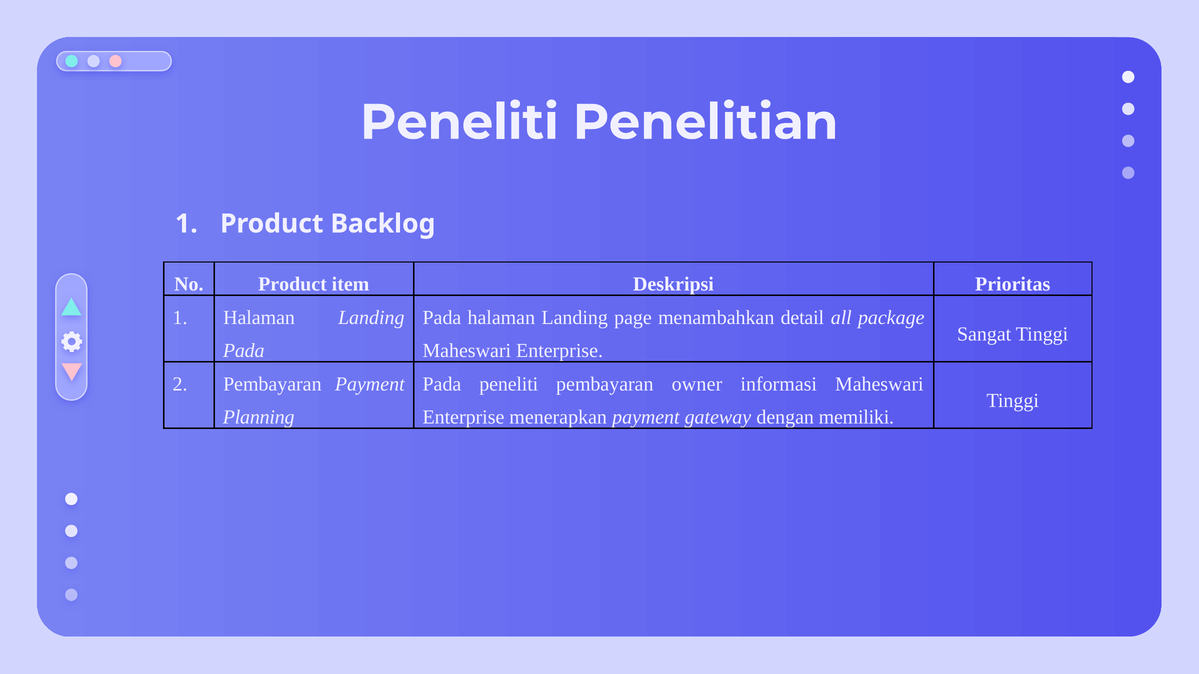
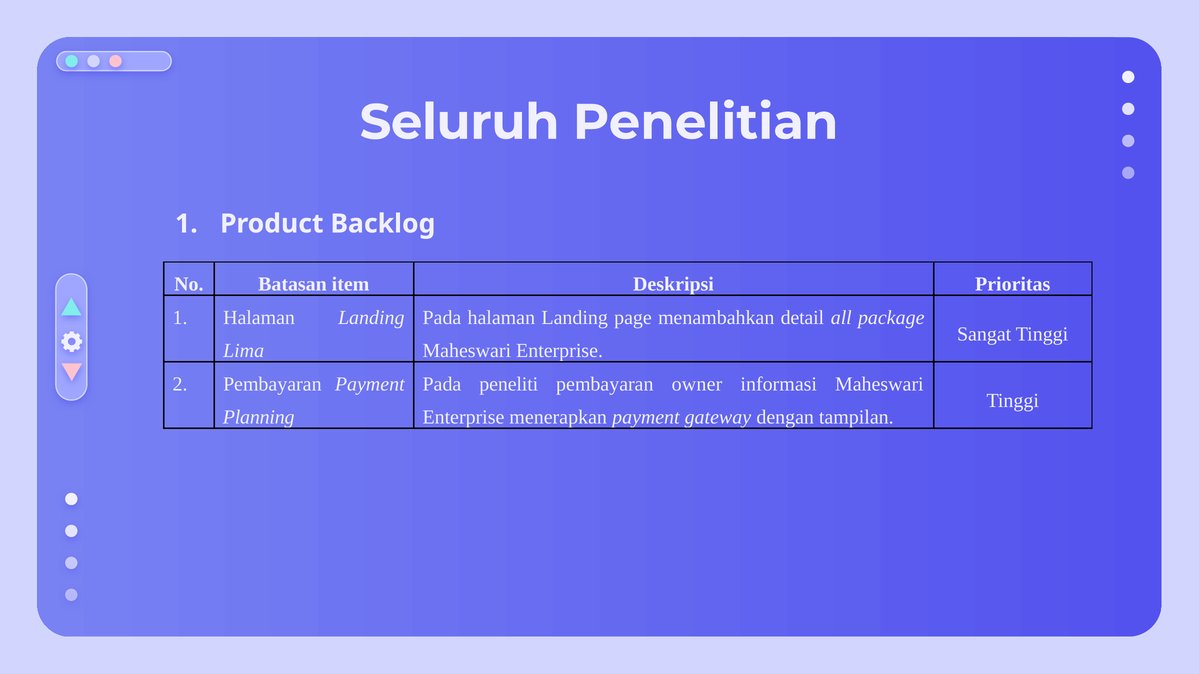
Peneliti: Peneliti -> Seluruh (460, 122)
No Product: Product -> Batasan (292, 284)
Pada: Pada -> Lima (244, 351)
memiliki: memiliki -> tampilan (856, 418)
